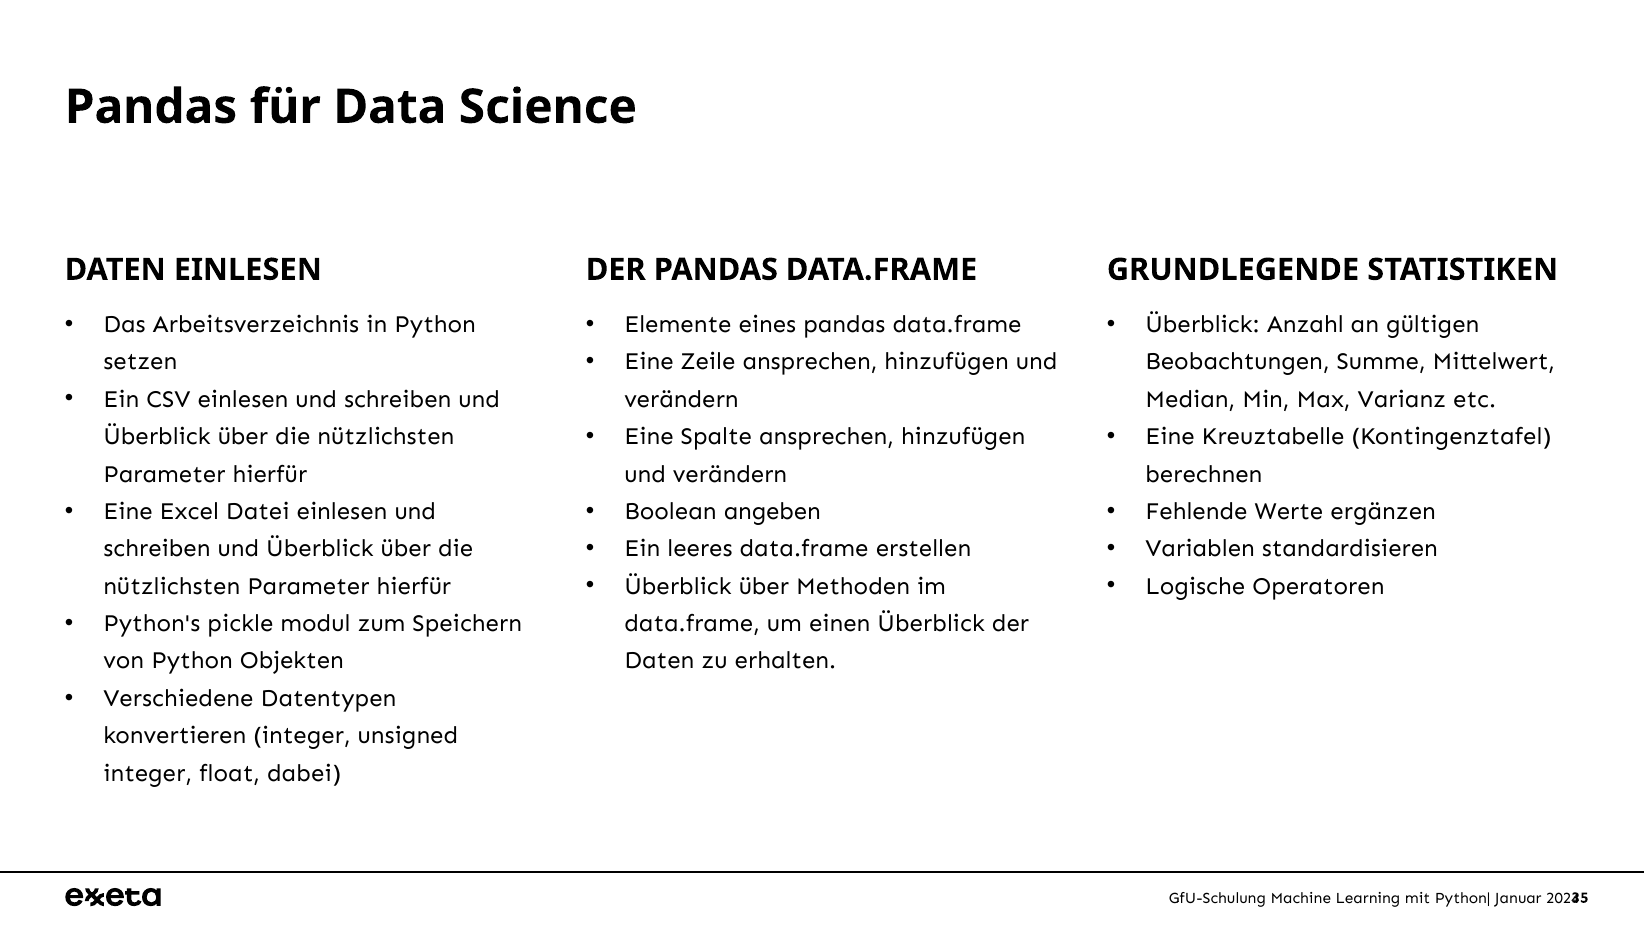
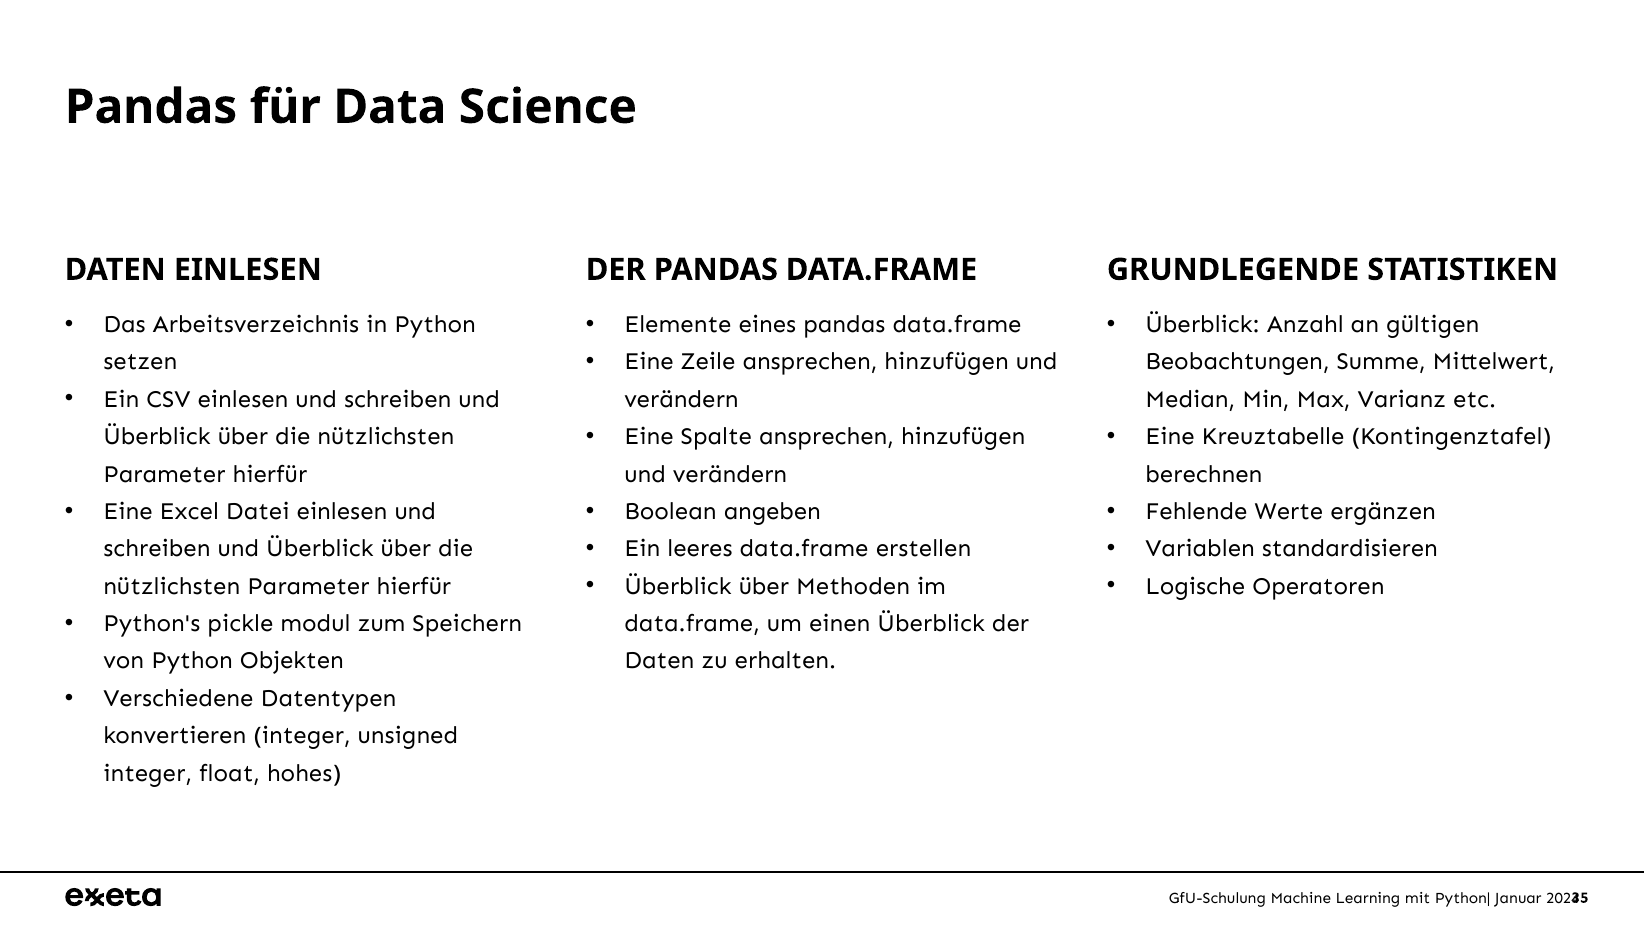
dabei: dabei -> hohes (304, 773)
